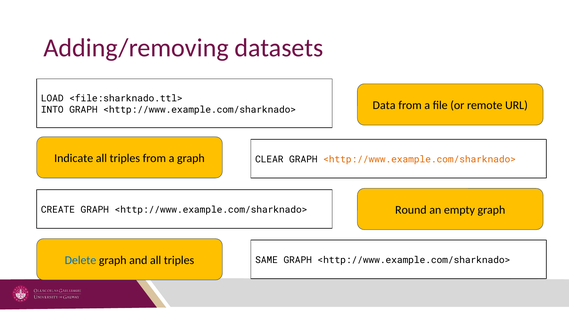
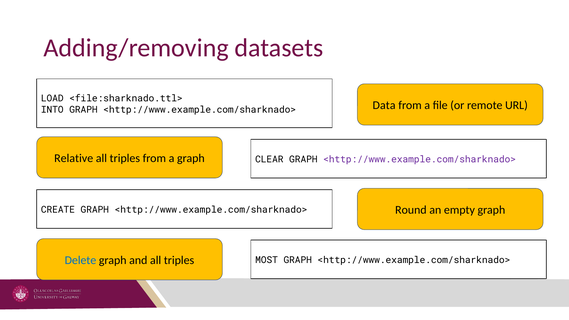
Indicate: Indicate -> Relative (74, 158)
<http://www.example.com/sharknado> colour: orange -> purple (420, 159)
SAME: SAME -> MOST (267, 260)
